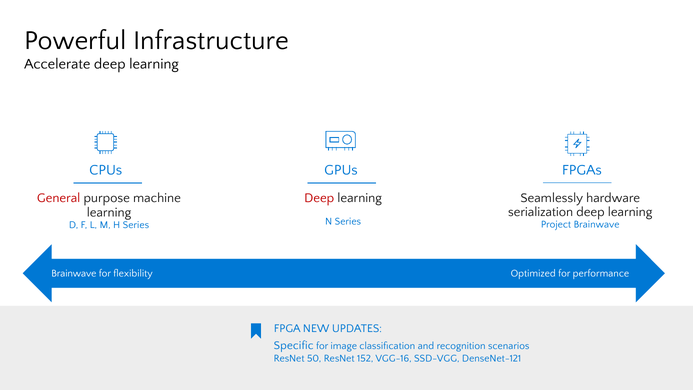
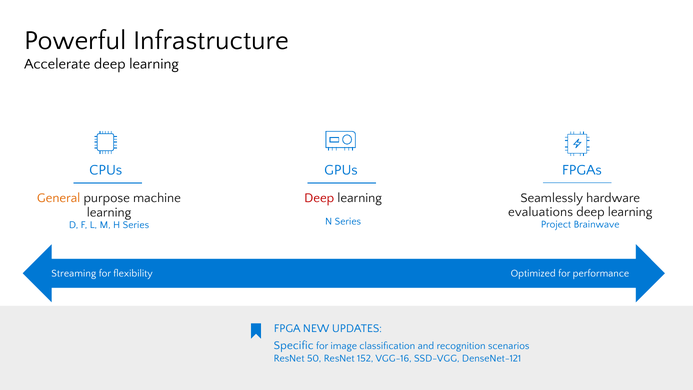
General colour: red -> orange (59, 198)
serialization: serialization -> evaluations (541, 212)
Brainwave: Brainwave -> Streaming (74, 273)
